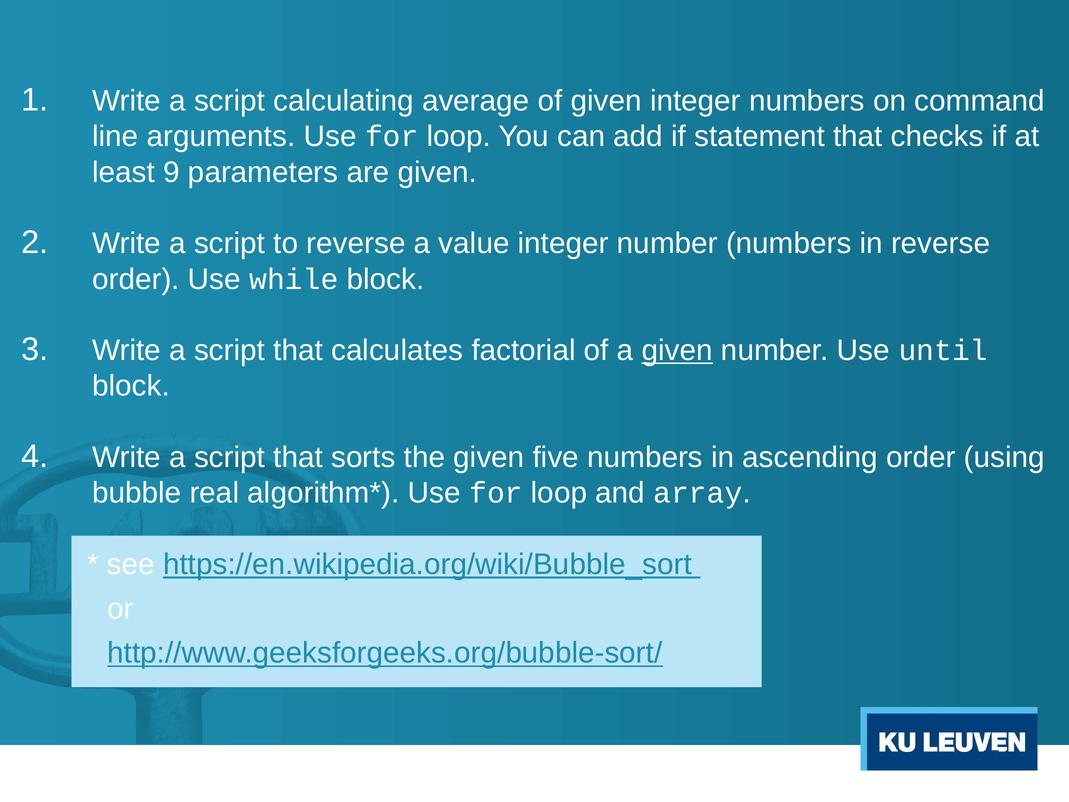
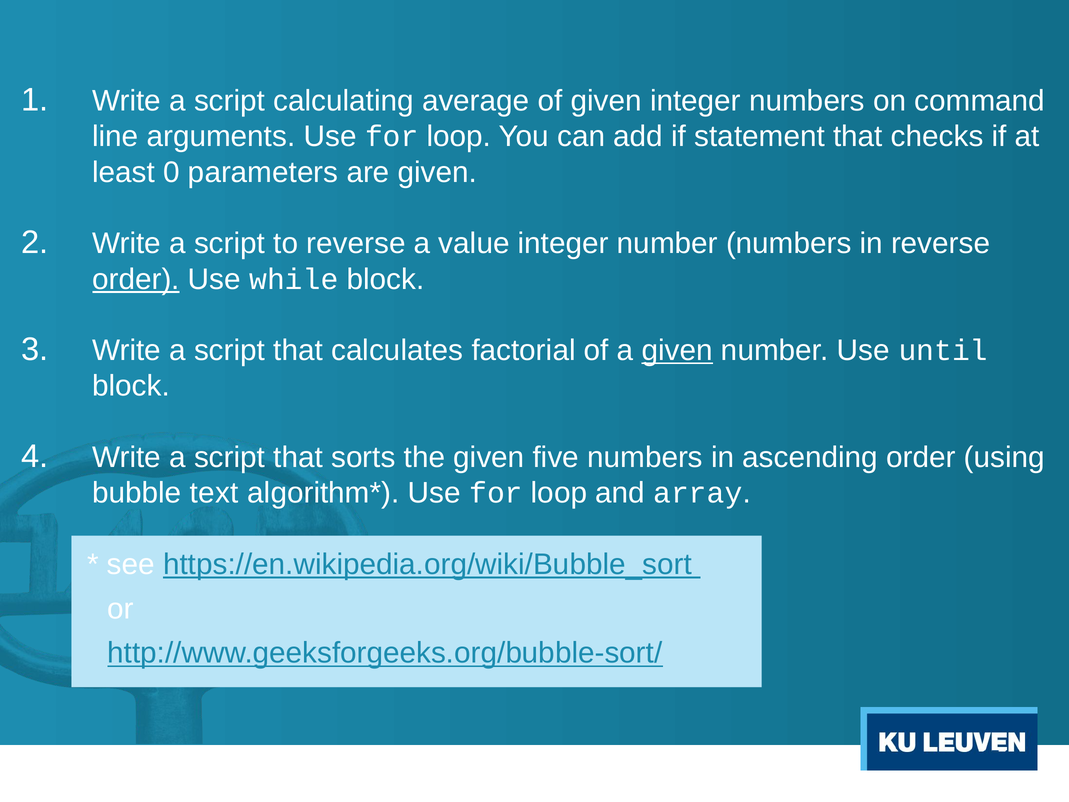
9: 9 -> 0 (171, 172)
order underline: none -> present (136, 279)
real: real -> text (214, 493)
